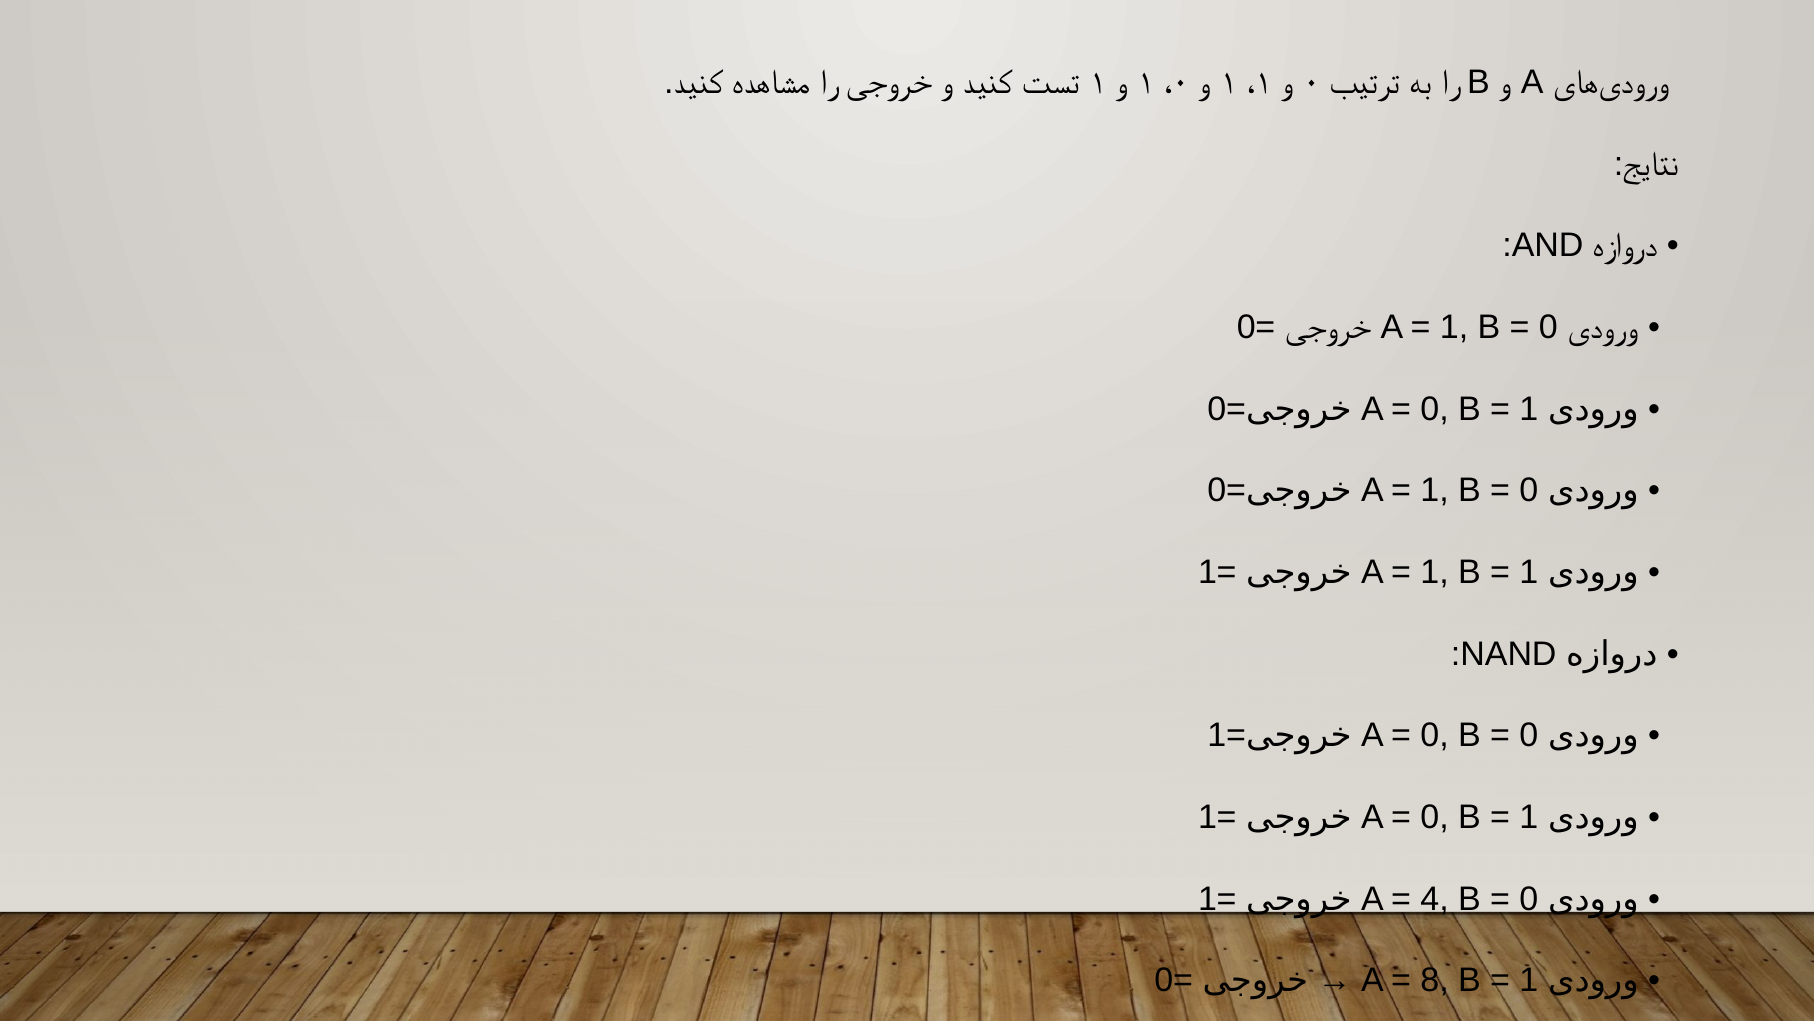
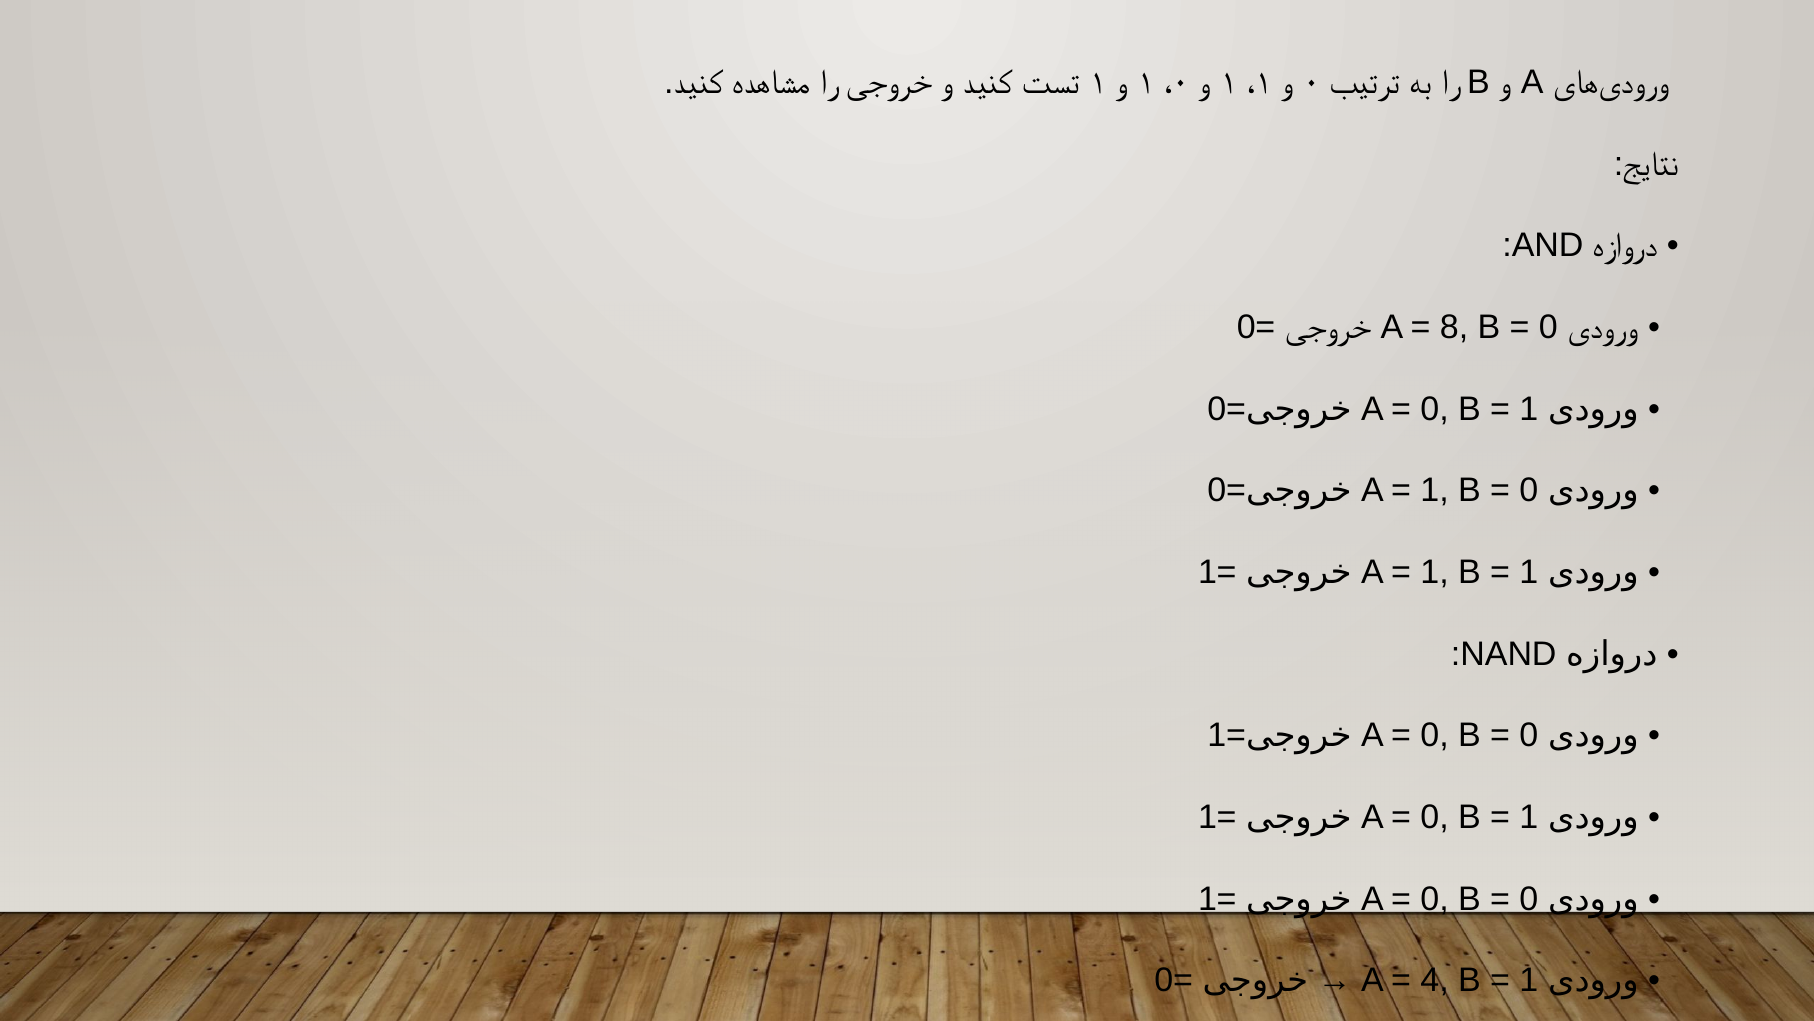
1: 1 -> 8 (1454, 327)
4: 4 -> 0 (1435, 898)
8: 8 -> 4 (1435, 980)
